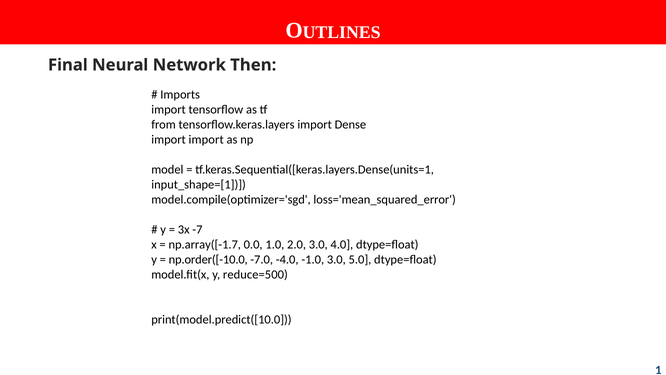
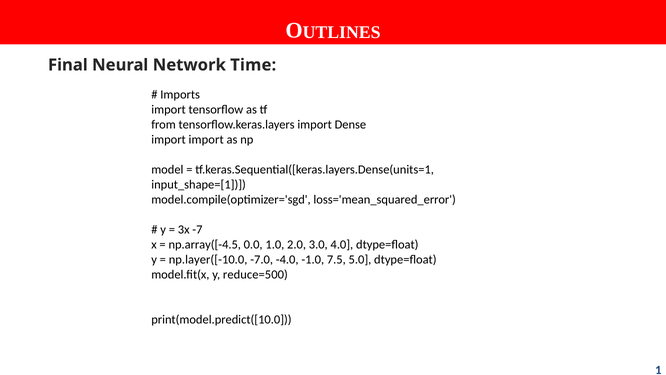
Then: Then -> Time (253, 65)
np.array([-1.7: np.array([-1.7 -> np.array([-4.5 (205, 244)
np.order([-10.0: np.order([-10.0 -> np.layer([-10.0 (208, 259)
-1.0 3.0: 3.0 -> 7.5 (336, 259)
